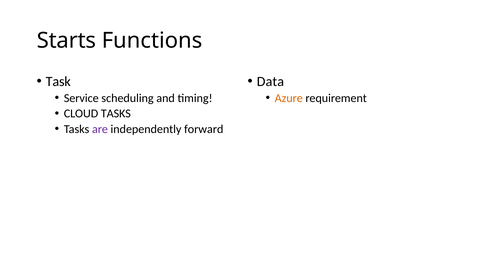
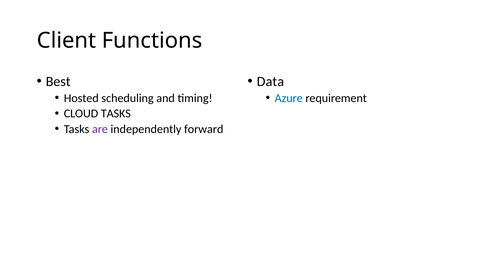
Starts: Starts -> Client (66, 40)
Task: Task -> Best (58, 81)
Service: Service -> Hosted (81, 98)
Azure colour: orange -> blue (289, 98)
